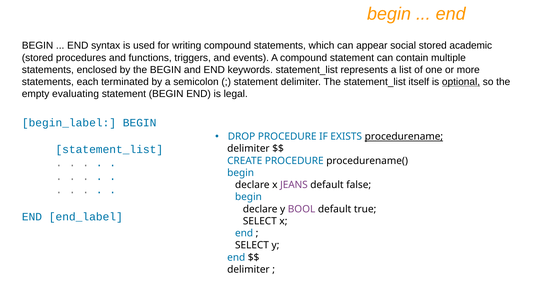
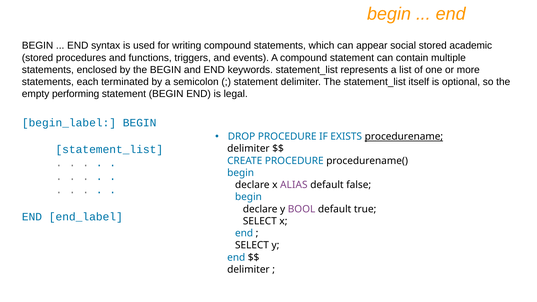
optional underline: present -> none (461, 82)
evaluating: evaluating -> performing (76, 94)
JEANS: JEANS -> ALIAS (294, 185)
